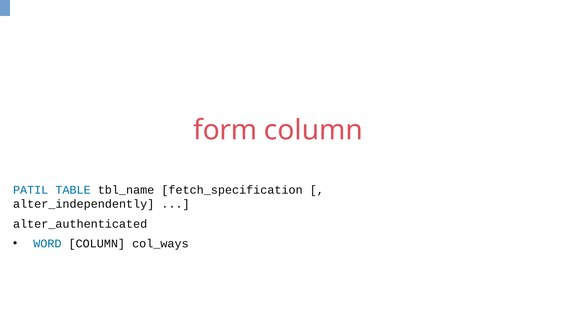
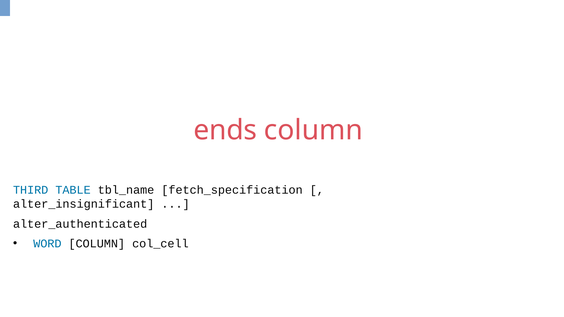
form: form -> ends (225, 130)
PATIL: PATIL -> THIRD (31, 190)
alter_independently: alter_independently -> alter_insignificant (84, 204)
col_ways: col_ways -> col_cell (160, 244)
